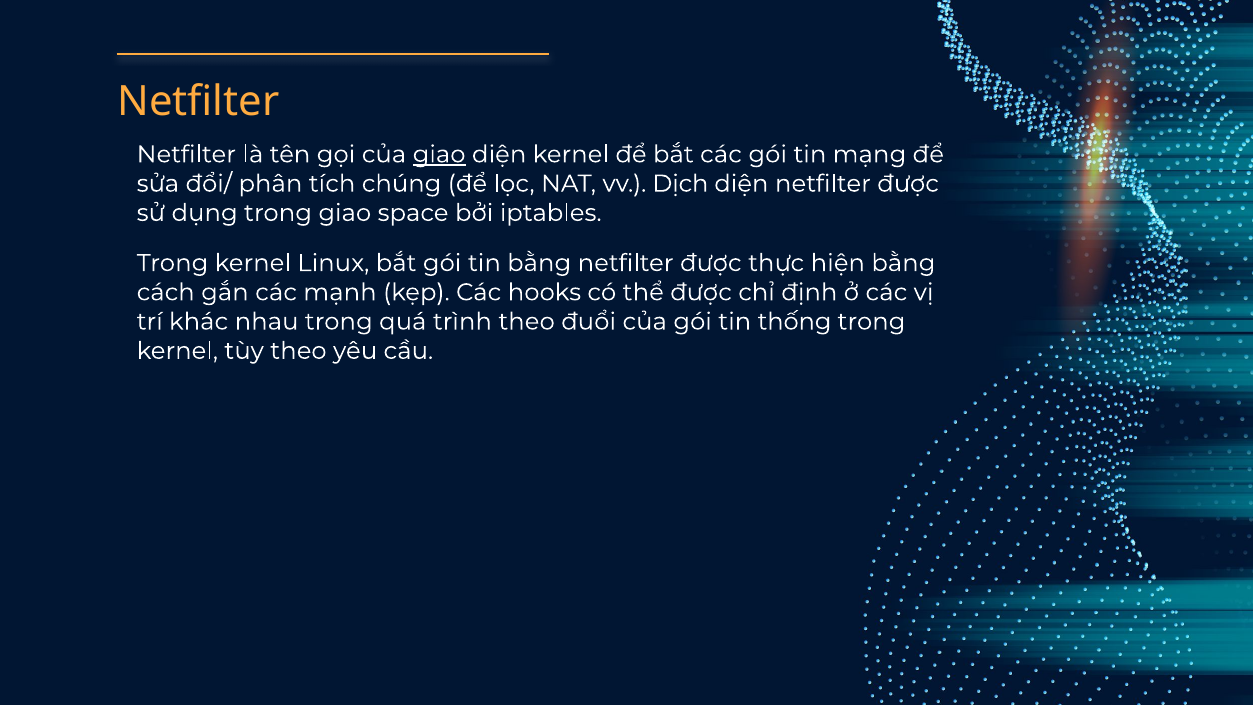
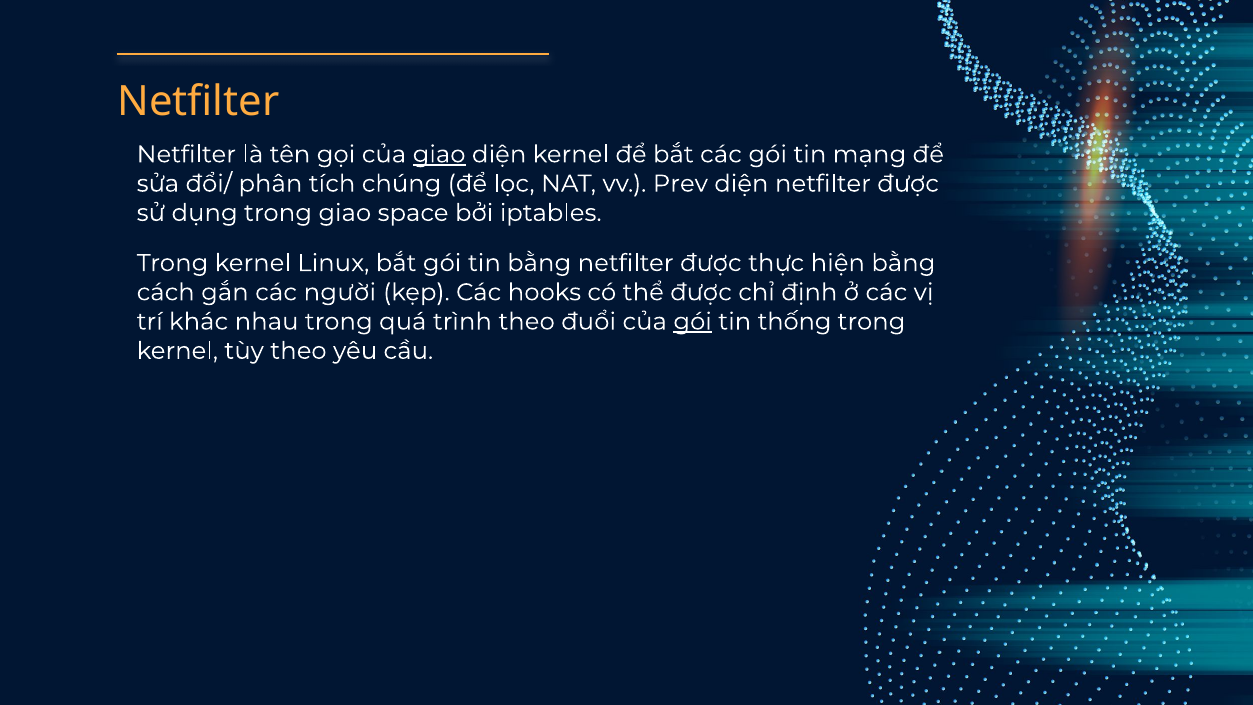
Dịch: Dịch -> Prev (680, 184)
mạnh: mạnh -> người (340, 292)
gói underline: none -> present (693, 321)
